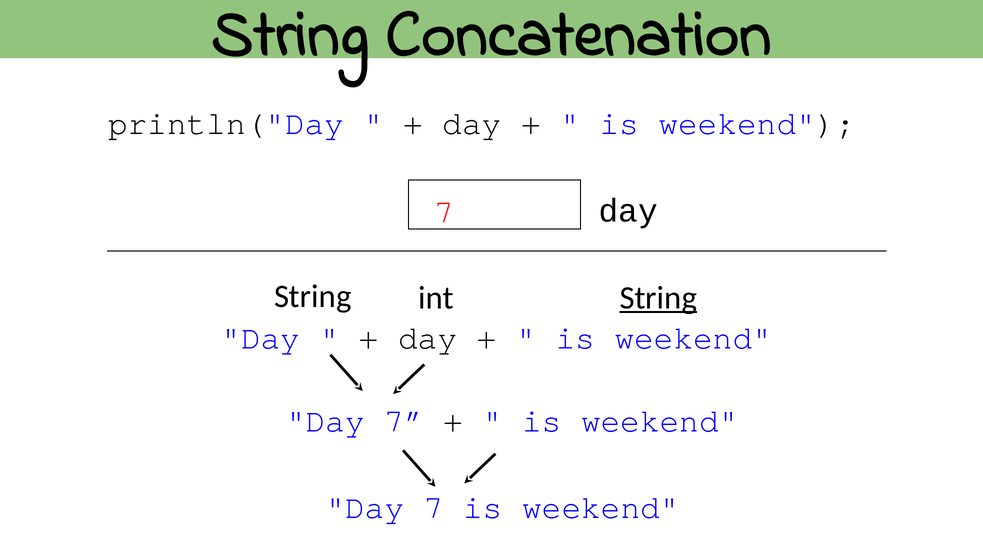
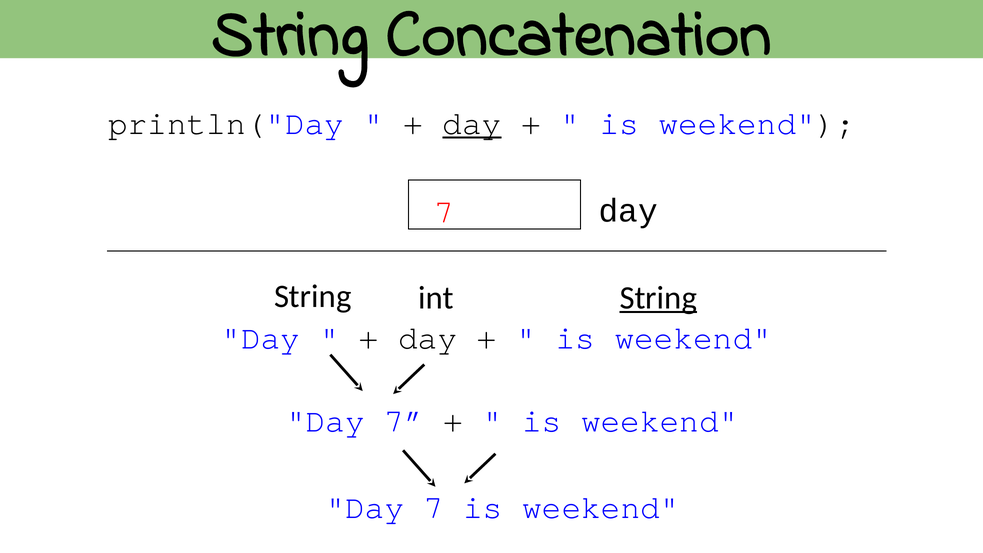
day underline: none -> present (472, 124)
